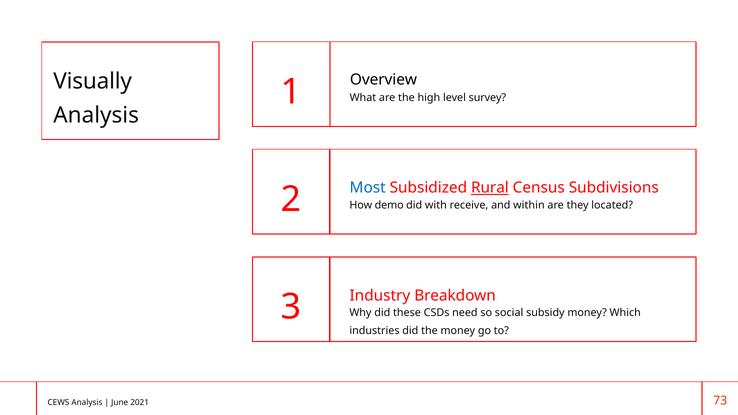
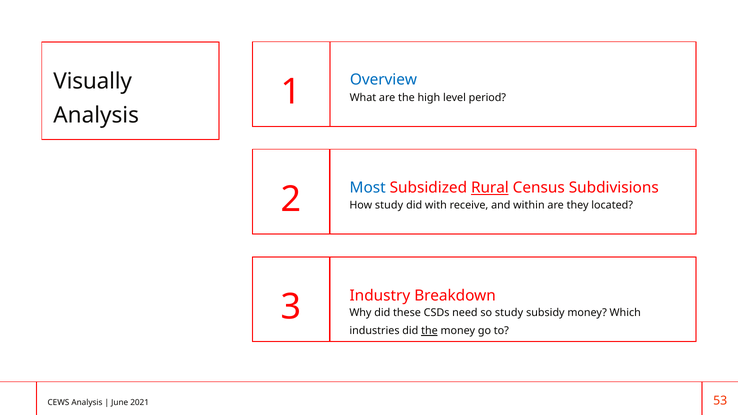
Overview colour: black -> blue (383, 80)
survey: survey -> period (487, 98)
How demo: demo -> study (389, 205)
so social: social -> study (509, 313)
the underline: none -> present (429, 331)
73: 73 -> 53 (720, 401)
